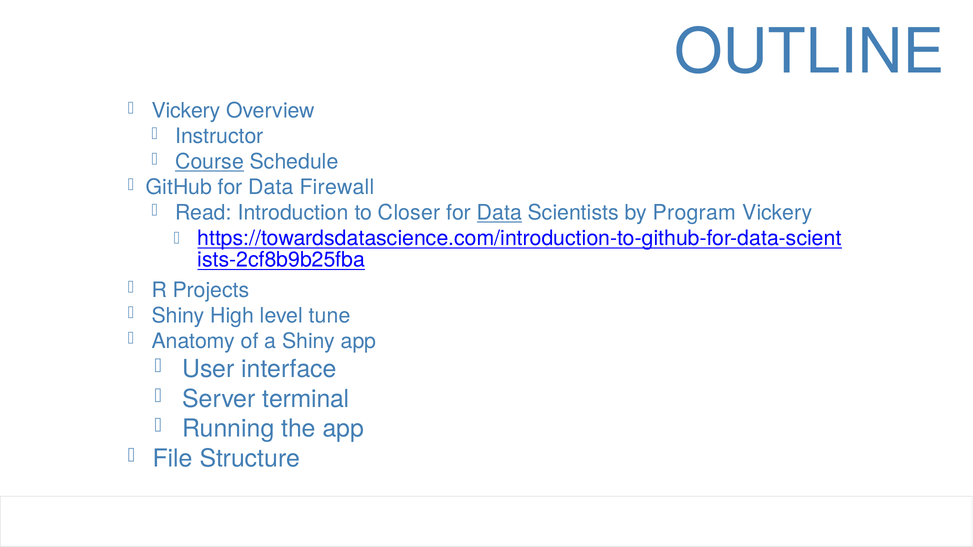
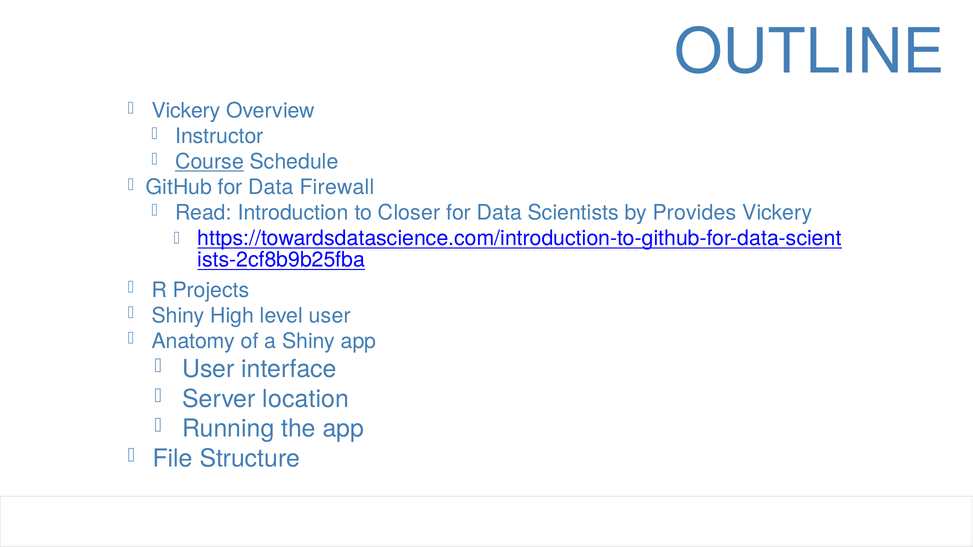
Data underline: present -> none (499, 213)
Program: Program -> Provides (694, 213)
level tune: tune -> user (330, 316)
terminal: terminal -> location (306, 399)
